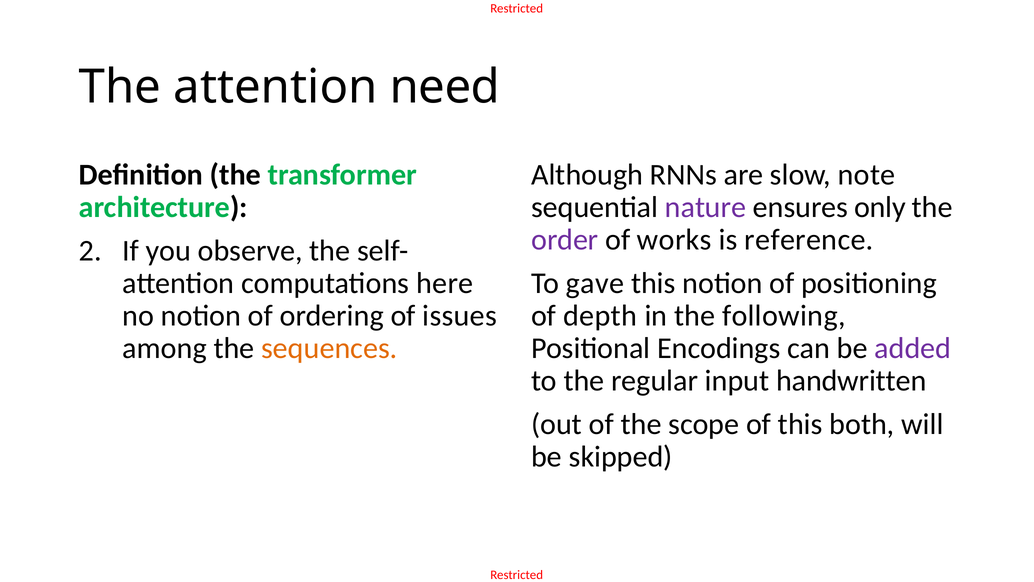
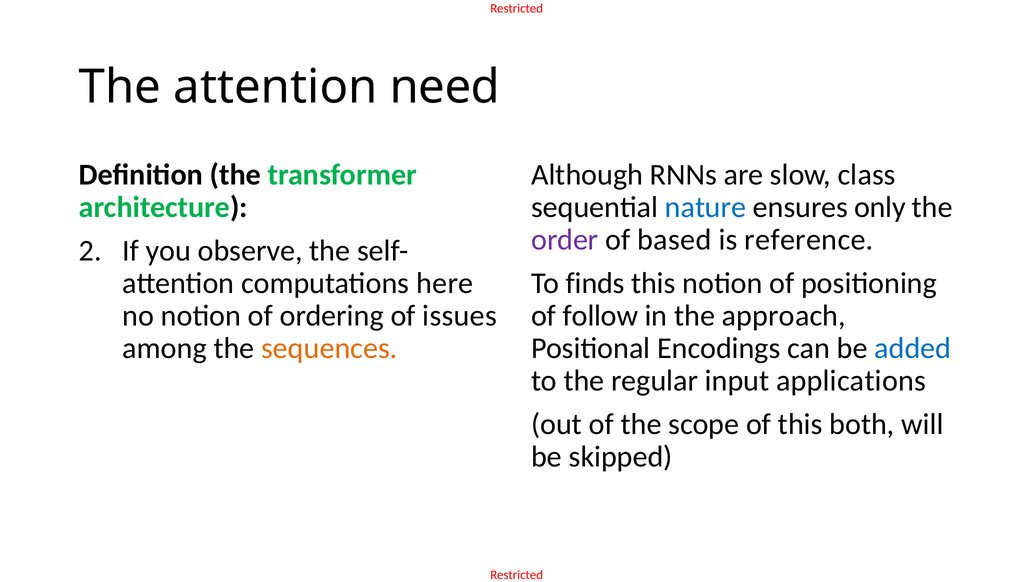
note: note -> class (867, 175)
nature colour: purple -> blue (706, 207)
works: works -> based (674, 240)
gave: gave -> finds (595, 283)
depth: depth -> follow (601, 316)
following: following -> approach (784, 316)
added colour: purple -> blue (913, 348)
handwritten: handwritten -> applications (851, 381)
